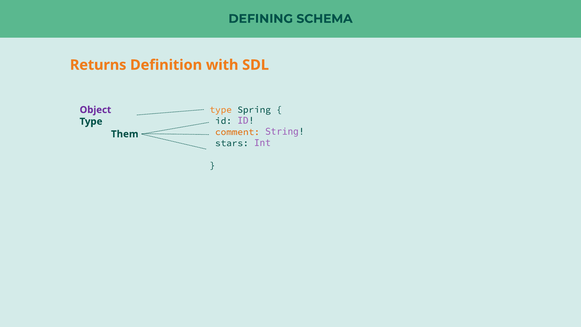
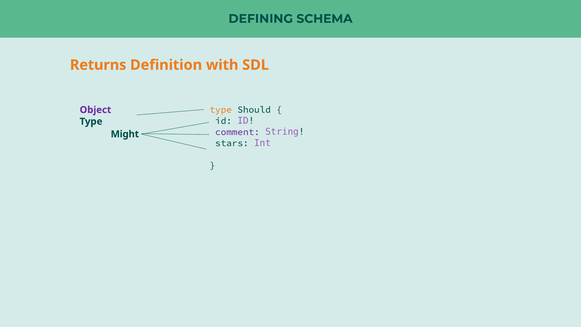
Spring: Spring -> Should (254, 110)
comment colour: orange -> purple (237, 132)
Them: Them -> Might (125, 134)
